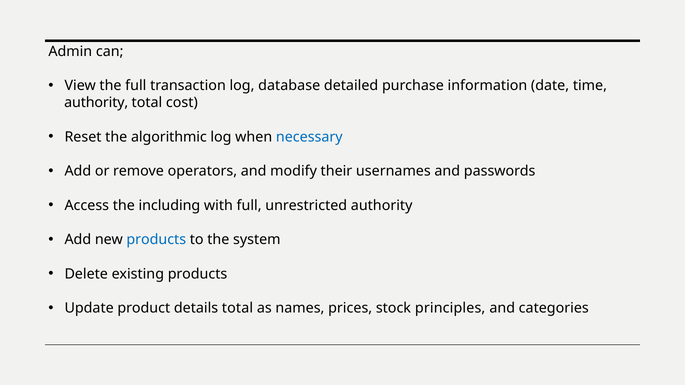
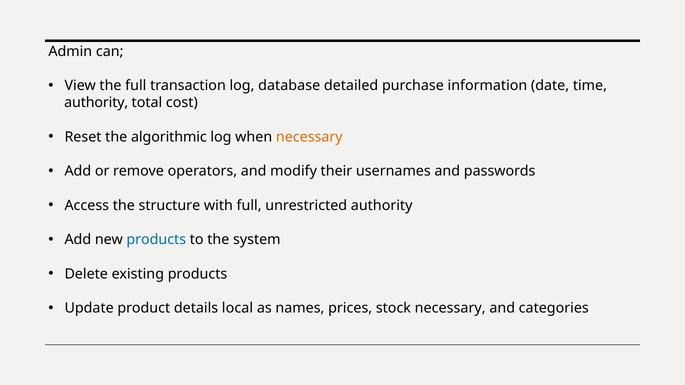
necessary colour: blue -> orange (309, 137)
including: including -> structure (169, 206)
details total: total -> local (238, 308)
stock principles: principles -> necessary (450, 308)
